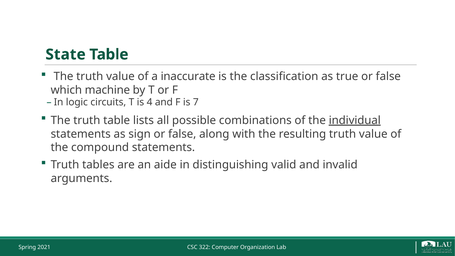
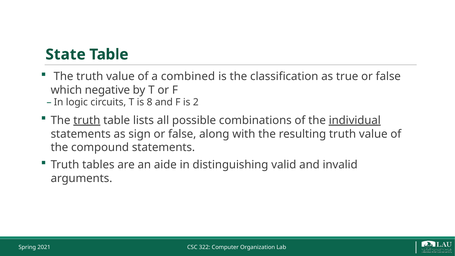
inaccurate: inaccurate -> combined (188, 76)
machine: machine -> negative (107, 90)
4: 4 -> 8 (150, 102)
7: 7 -> 2 (196, 102)
truth underline: none -> present (87, 120)
